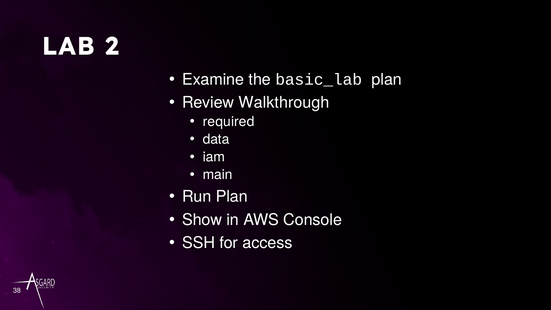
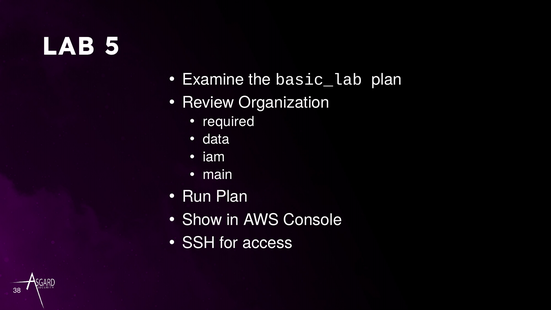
2: 2 -> 5 (112, 46)
Walkthrough: Walkthrough -> Organization (284, 103)
